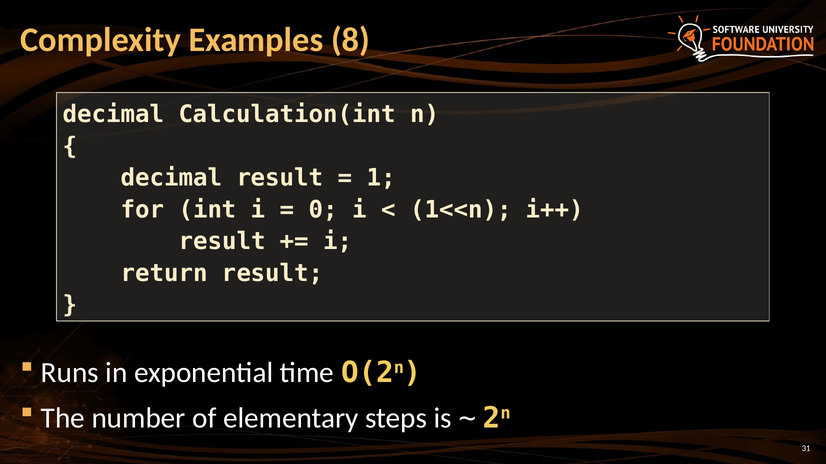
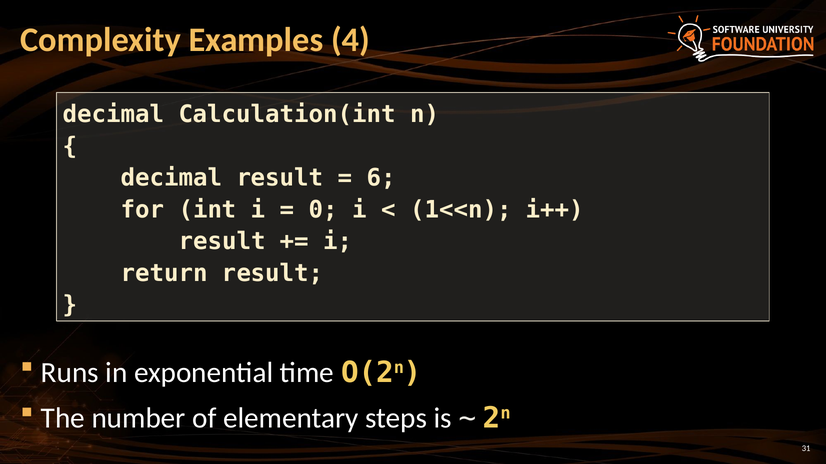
8: 8 -> 4 (351, 40)
1: 1 -> 6 (381, 178)
